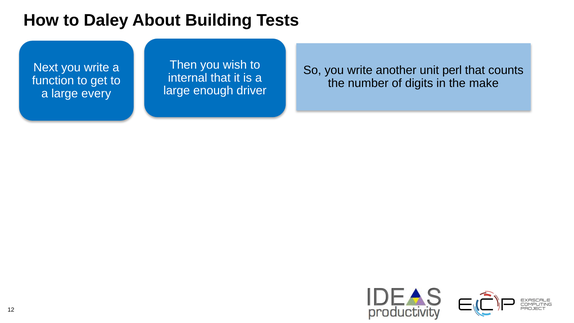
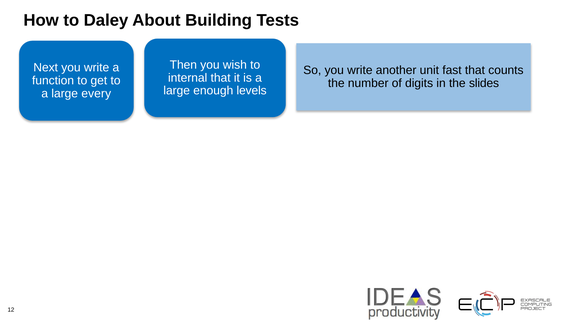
perl: perl -> fast (452, 70)
make: make -> slides (484, 83)
driver: driver -> levels (252, 91)
